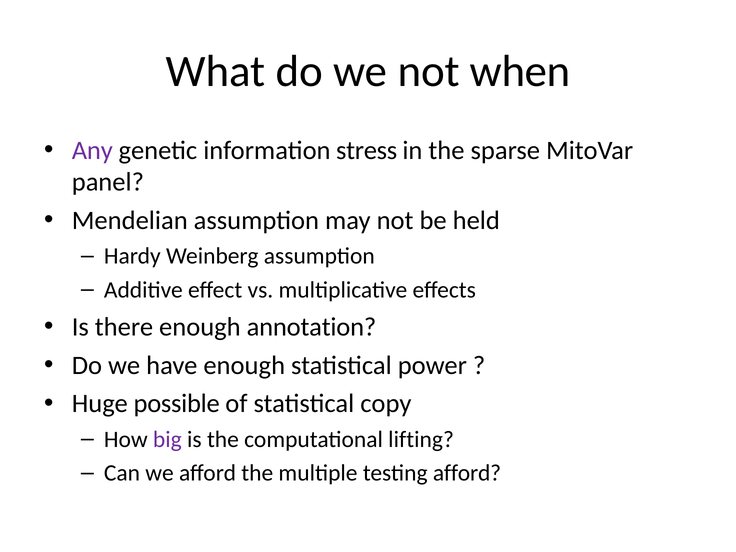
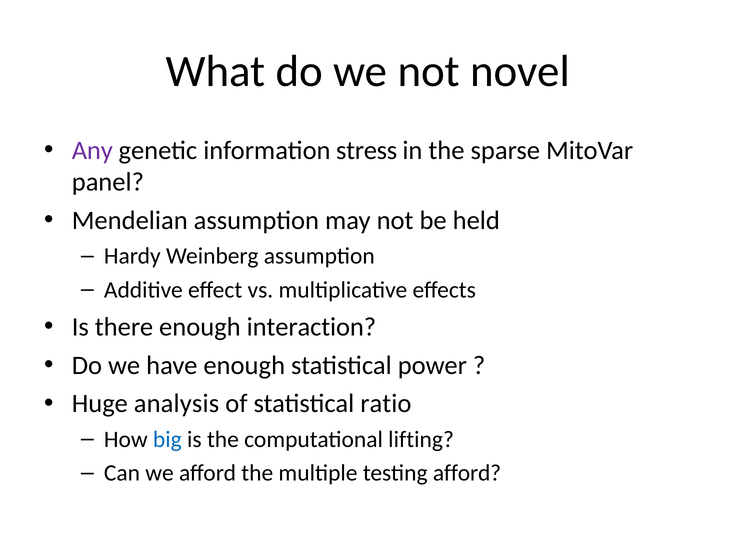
when: when -> novel (520, 71)
annotation: annotation -> interaction (311, 327)
possible: possible -> analysis (176, 404)
copy: copy -> ratio (386, 404)
big colour: purple -> blue (167, 439)
